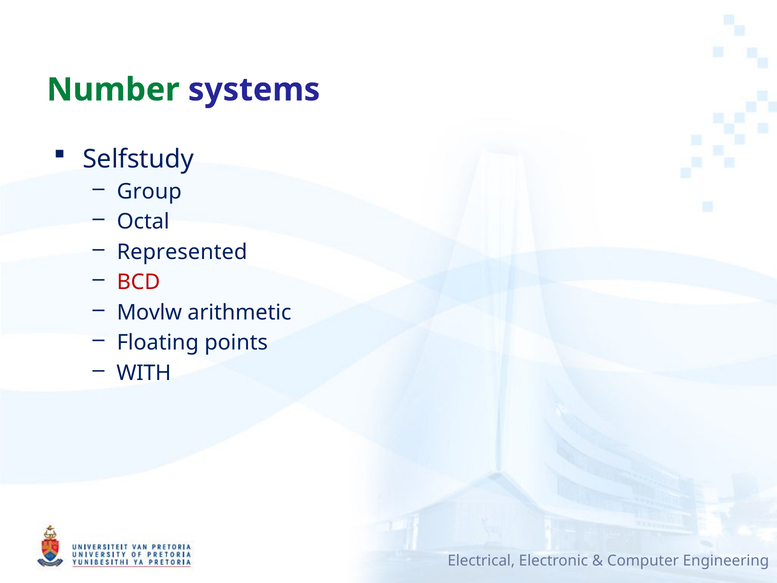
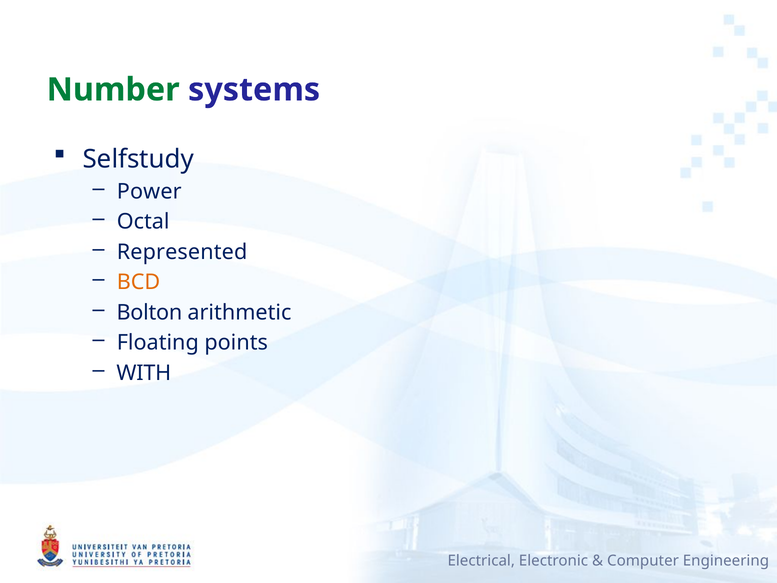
Group: Group -> Power (149, 191)
BCD colour: red -> orange (139, 282)
Movlw: Movlw -> Bolton (149, 312)
